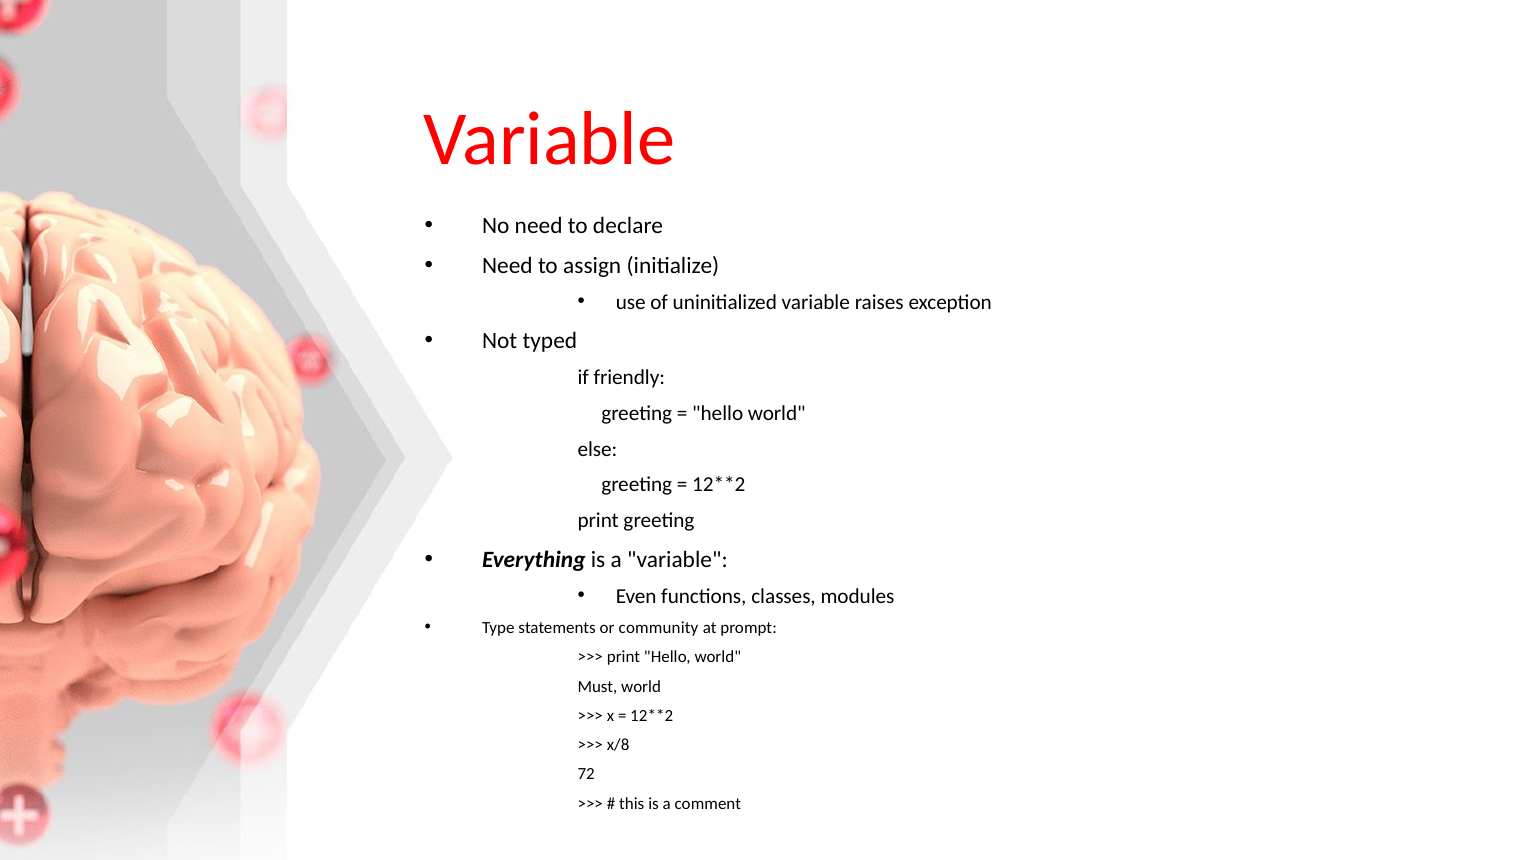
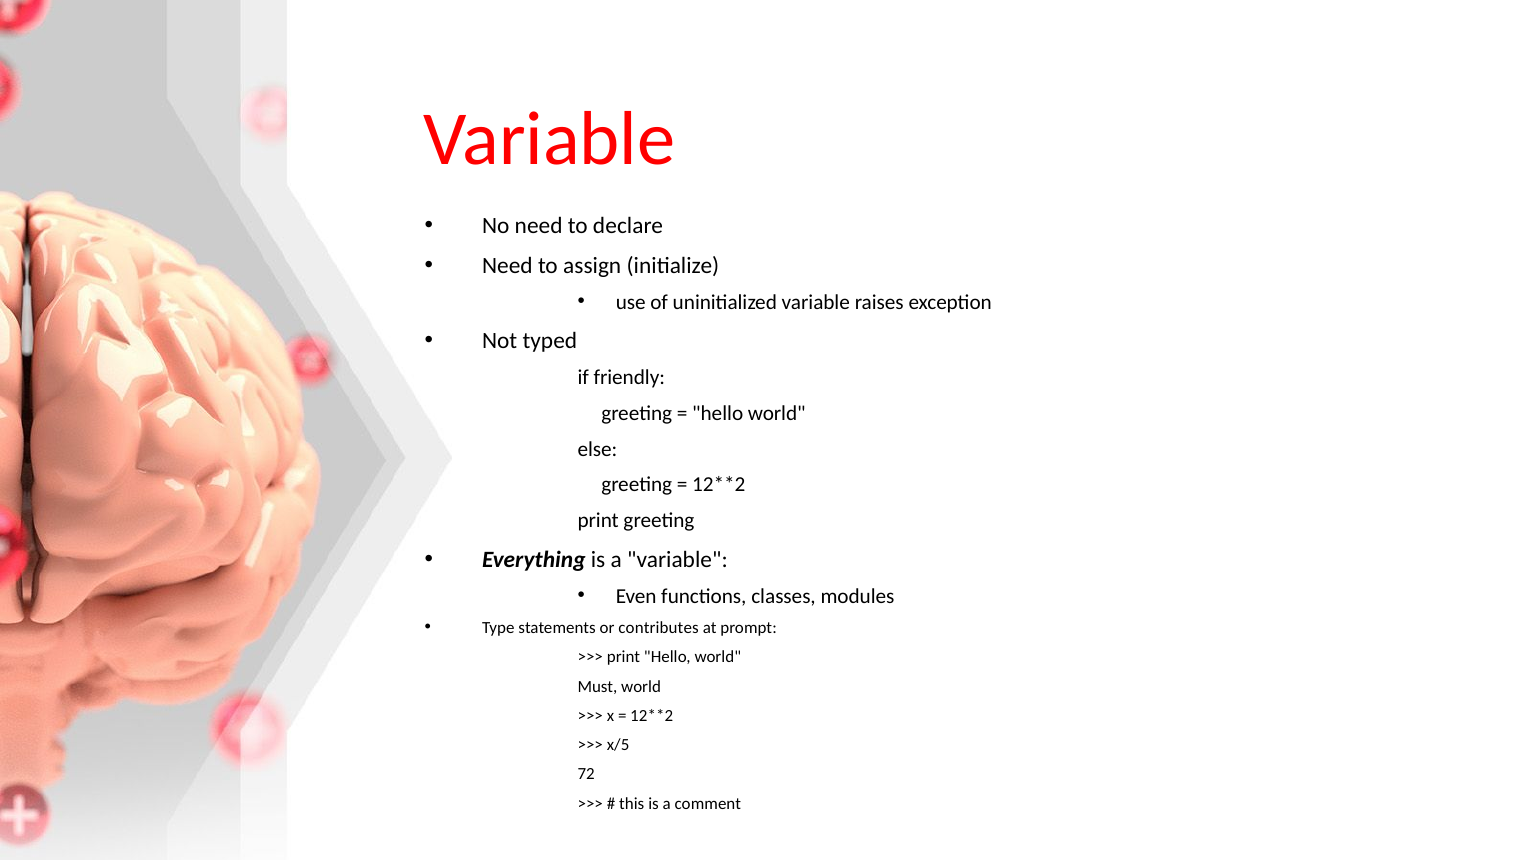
community: community -> contributes (659, 628)
x/8: x/8 -> x/5 (618, 745)
